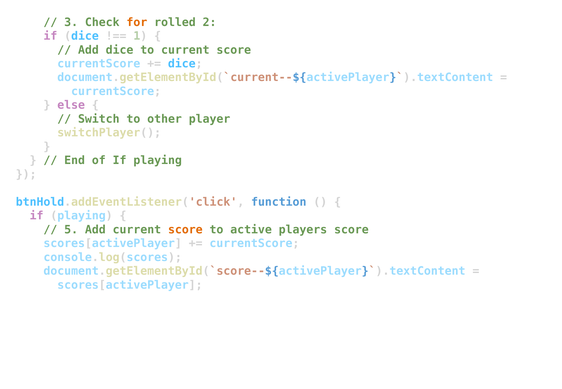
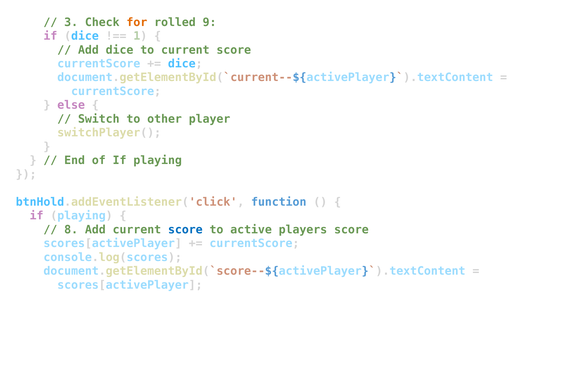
2: 2 -> 9 (210, 22)
5: 5 -> 8 (71, 230)
score colour: orange -> blue (185, 230)
